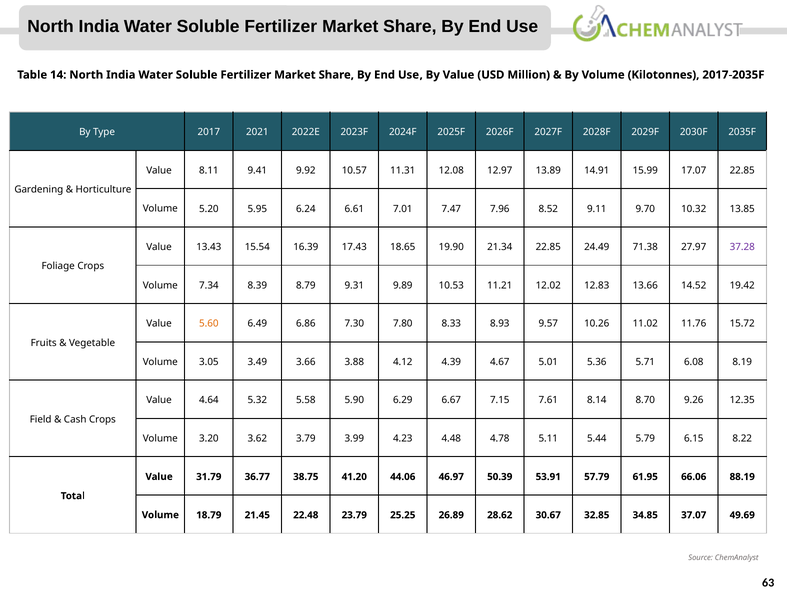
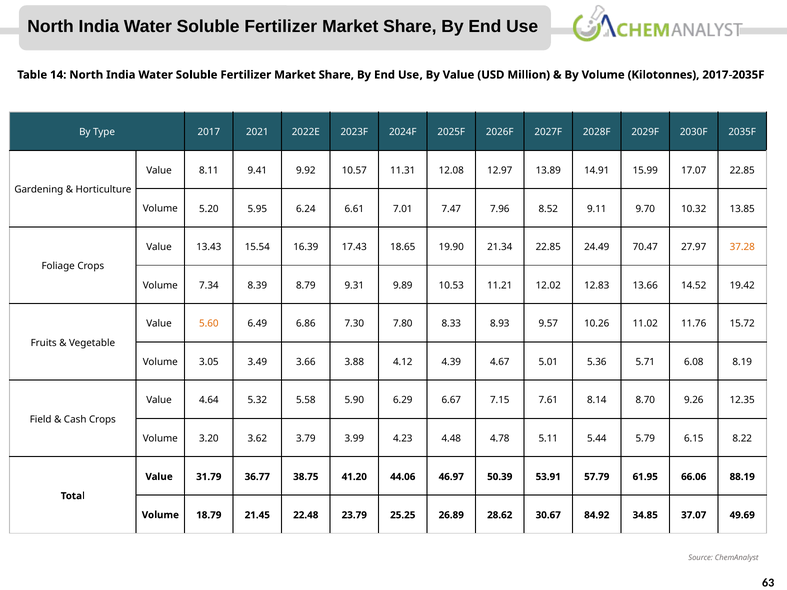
71.38: 71.38 -> 70.47 (645, 247)
37.28 colour: purple -> orange (742, 247)
32.85: 32.85 -> 84.92 (597, 515)
